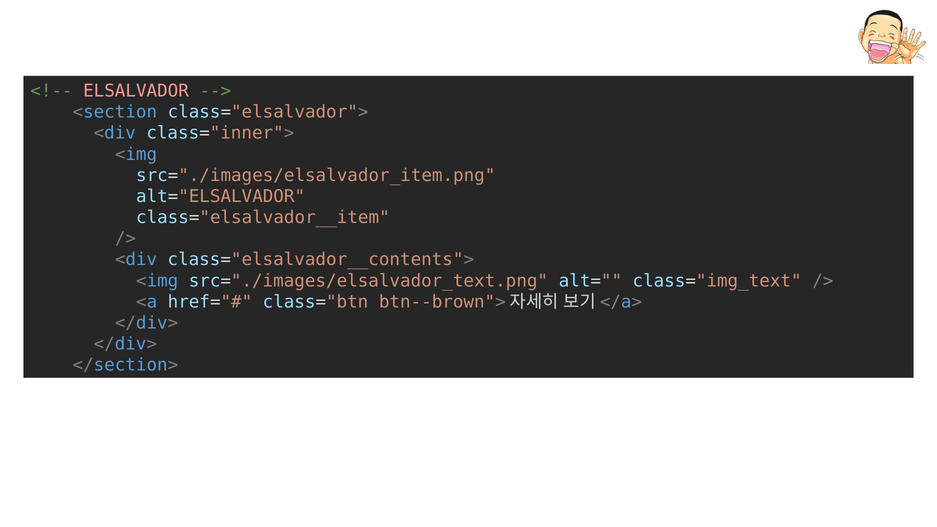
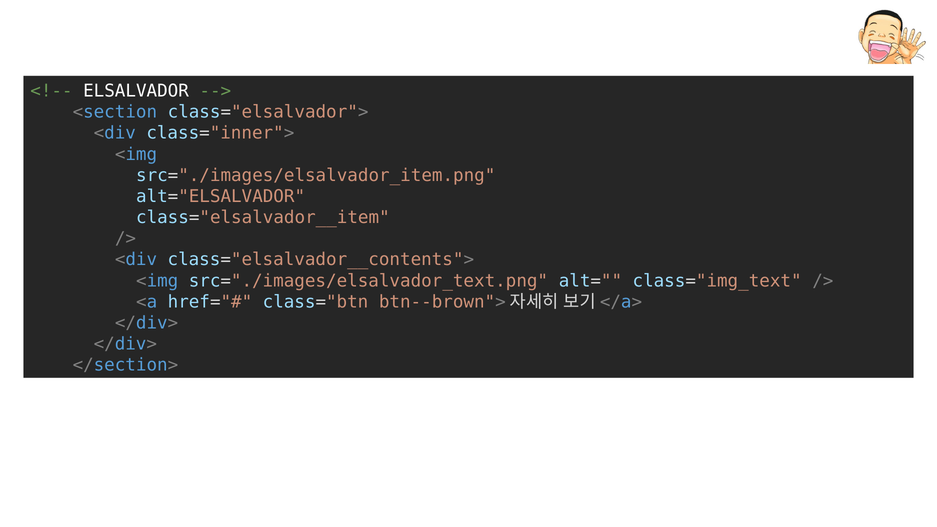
ELSALVADOR colour: pink -> white (136, 91)
